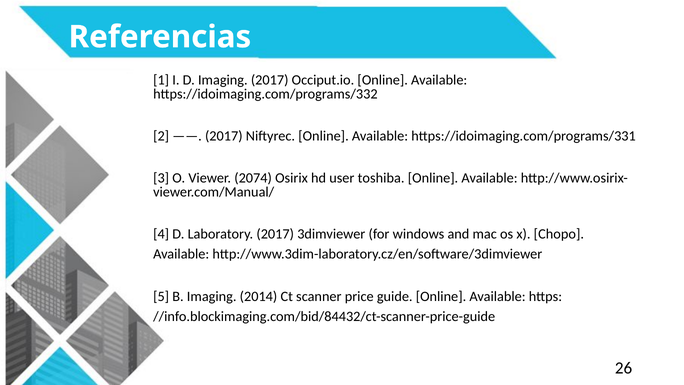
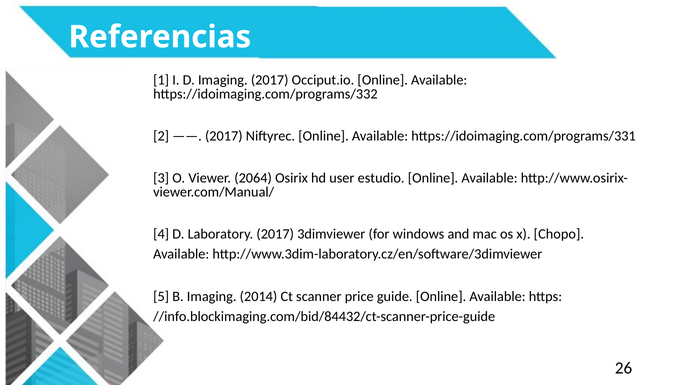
2074: 2074 -> 2064 (253, 178)
toshiba: toshiba -> estudio (381, 178)
